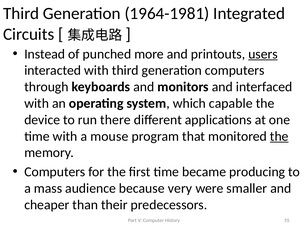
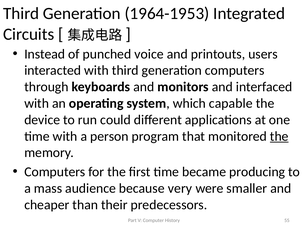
1964-1981: 1964-1981 -> 1964-1953 (167, 14)
more: more -> voice (149, 54)
users underline: present -> none (263, 54)
there: there -> could (116, 120)
mouse: mouse -> person (109, 136)
